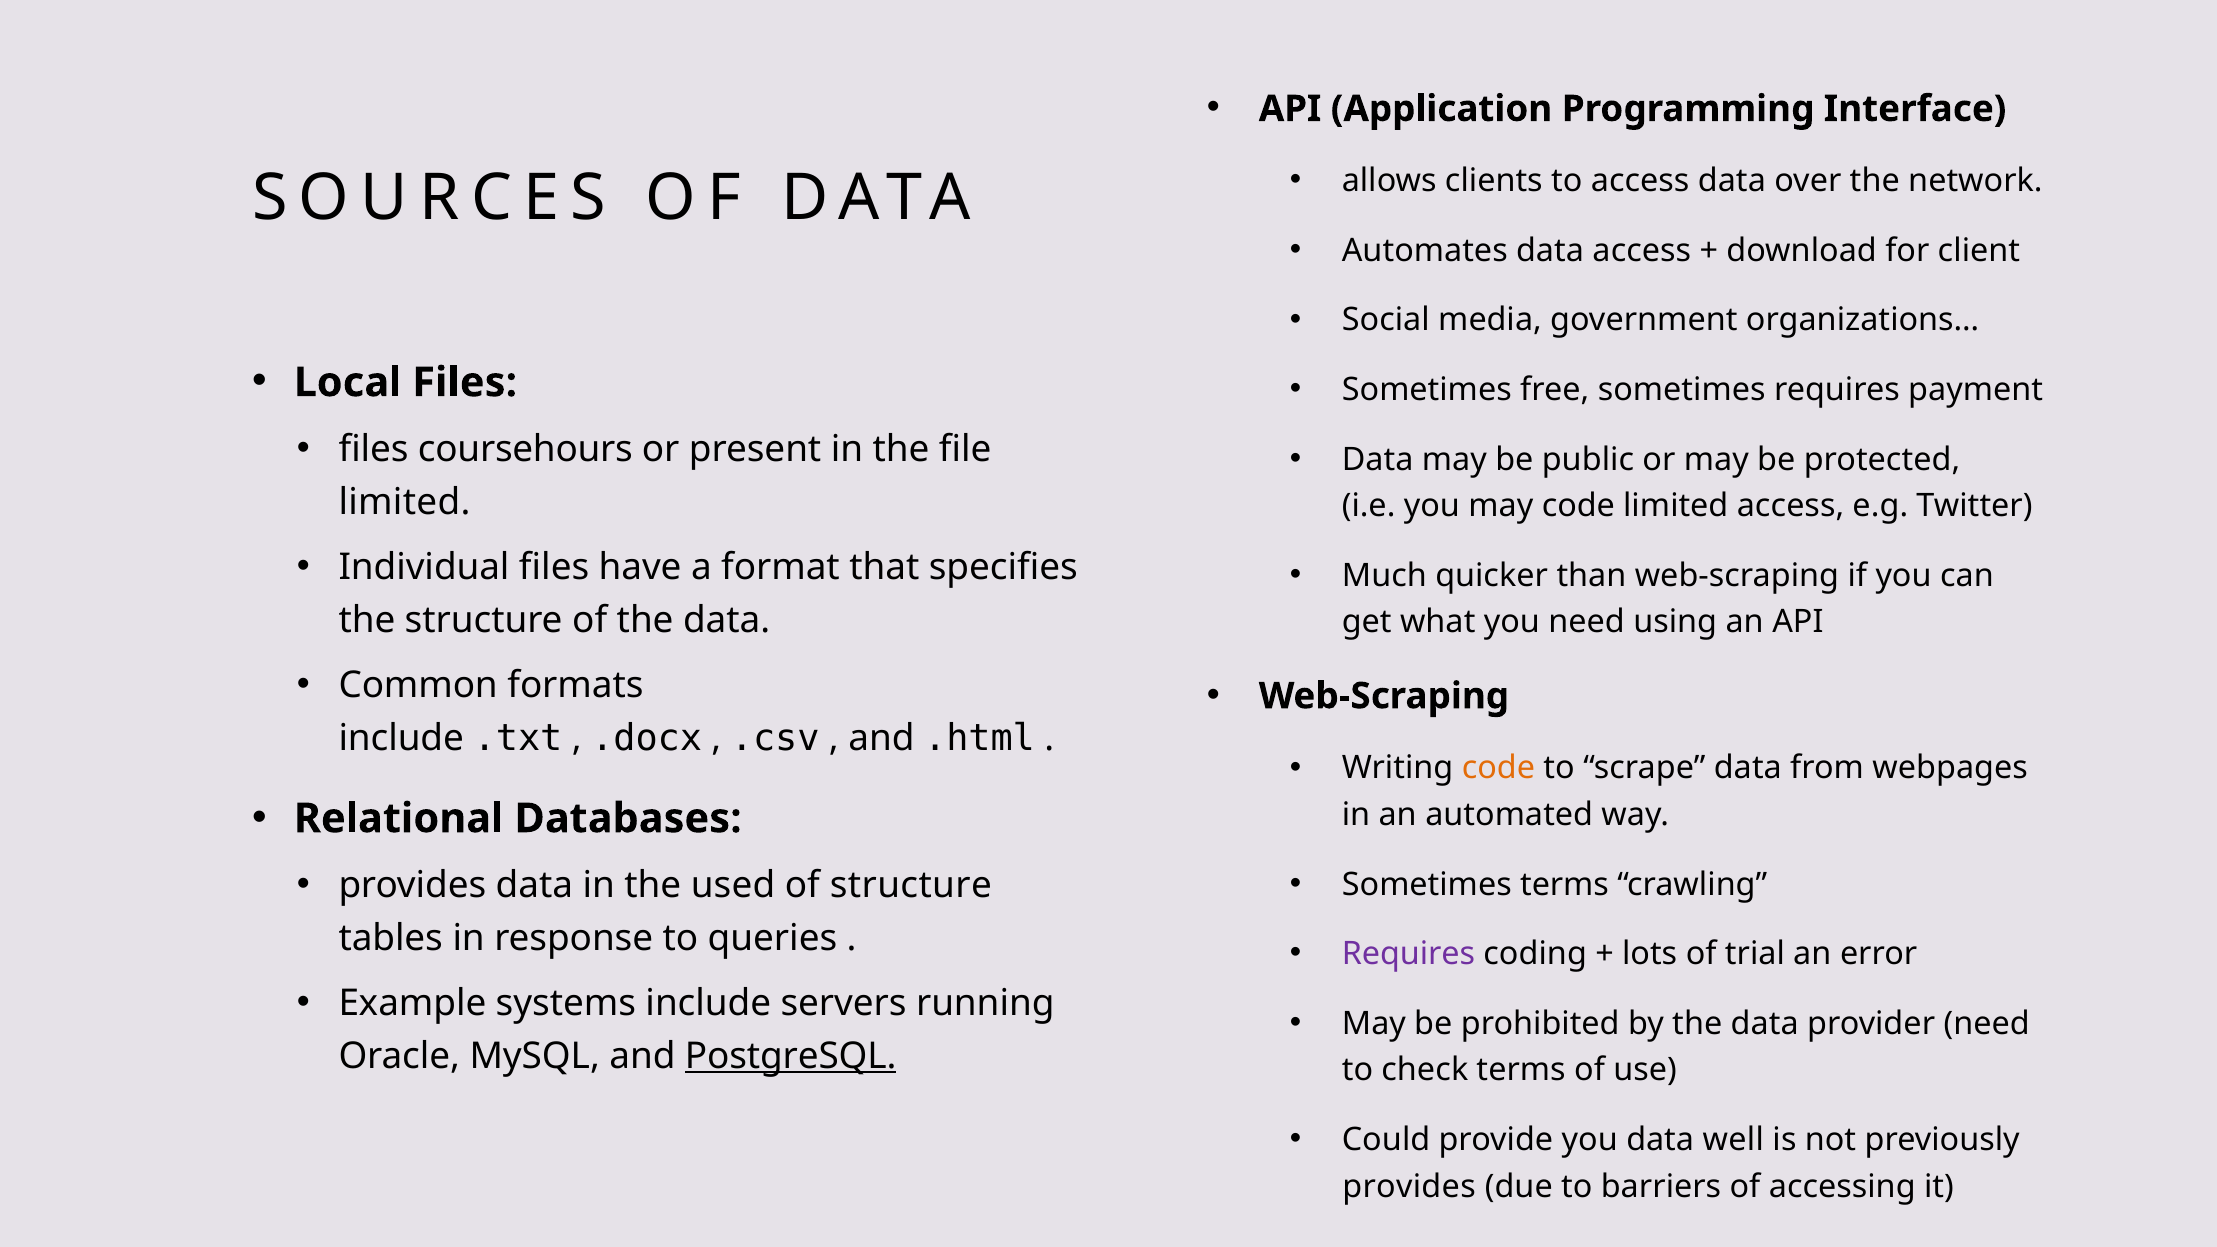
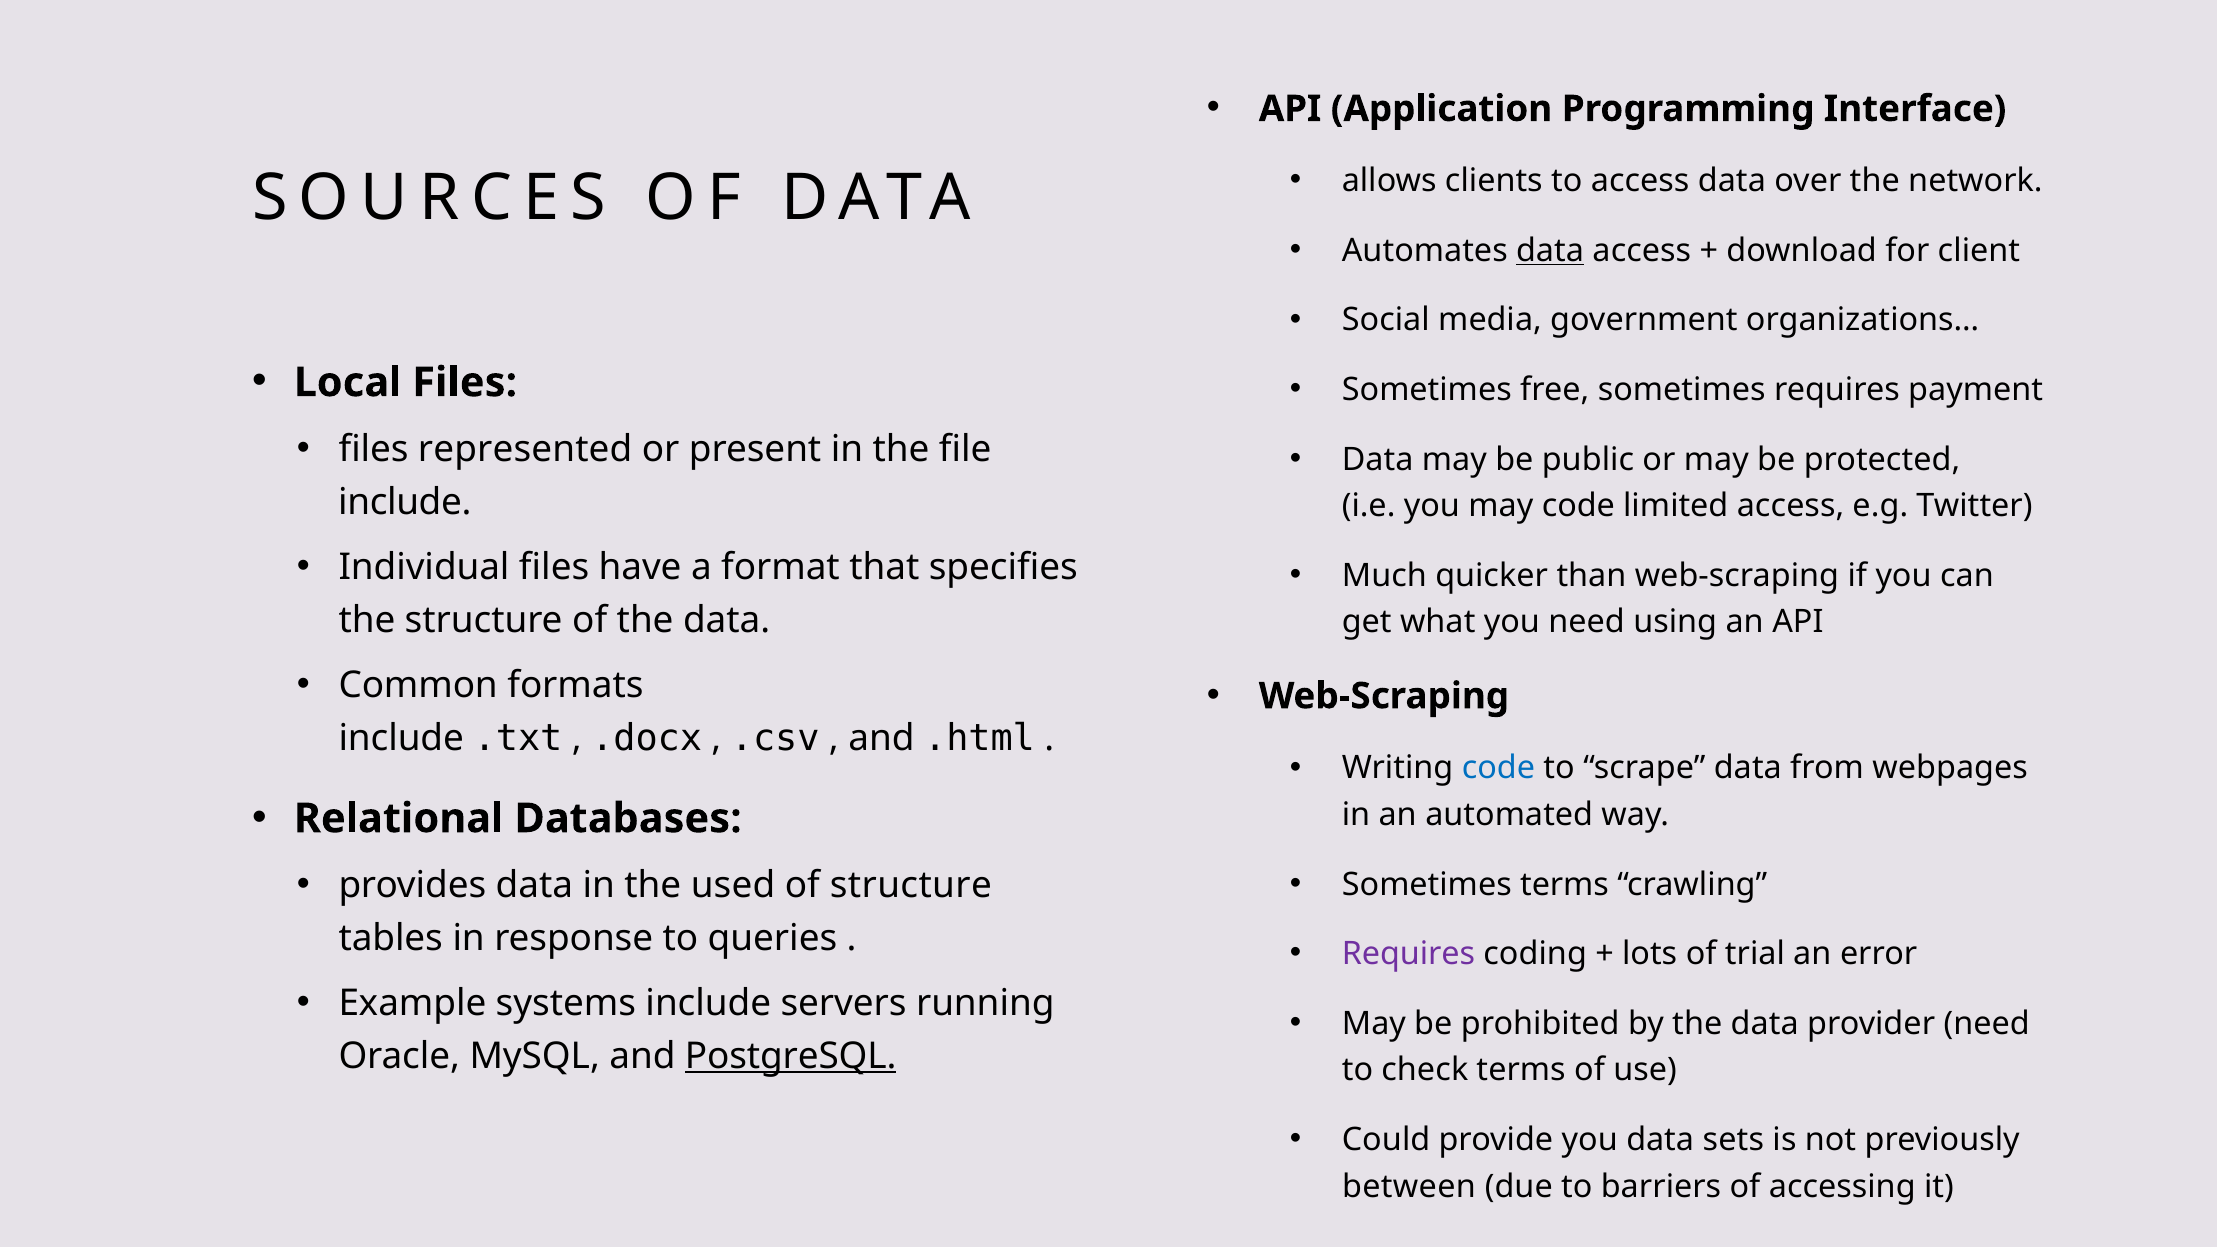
data underline: none -> present (1550, 251)
coursehours: coursehours -> represented (525, 450)
limited: limited -> include (405, 503)
code colour: orange -> blue (1498, 768)
well: well -> sets (1733, 1140)
provides: provides -> between (1409, 1186)
